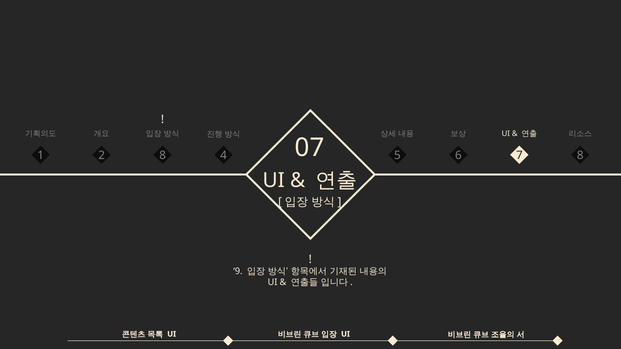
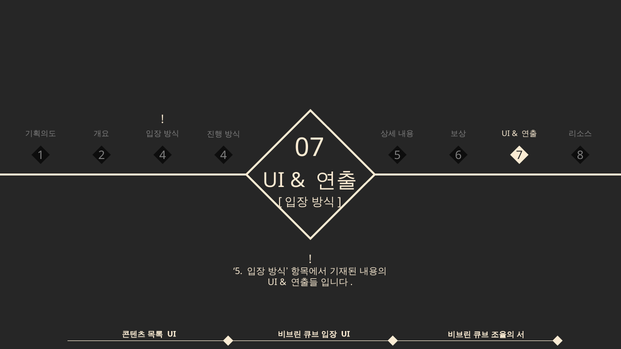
2 8: 8 -> 4 (163, 156)
9: 9 -> 5 (238, 272)
